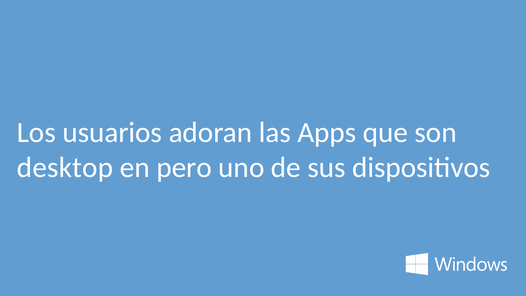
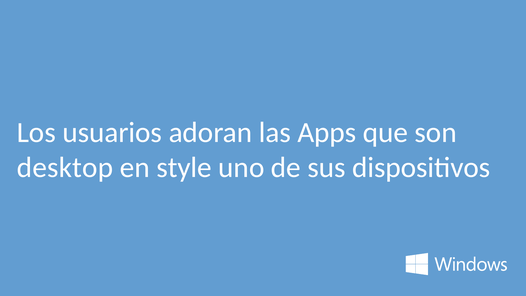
pero: pero -> style (184, 167)
